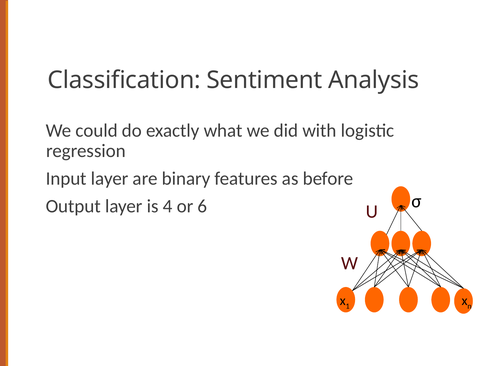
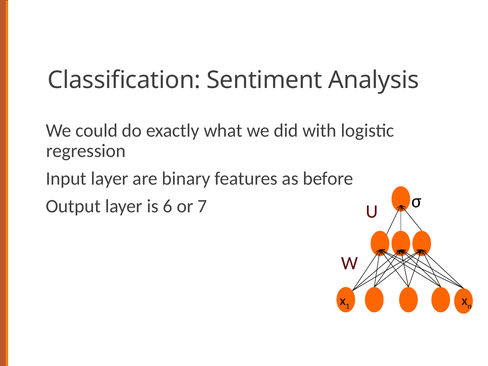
4: 4 -> 6 (168, 206)
6: 6 -> 7 (202, 206)
